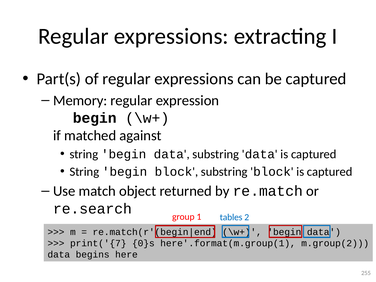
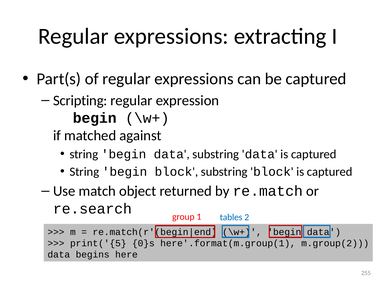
Memory: Memory -> Scripting (80, 100)
print('{7: print('{7 -> print('{5 (98, 243)
